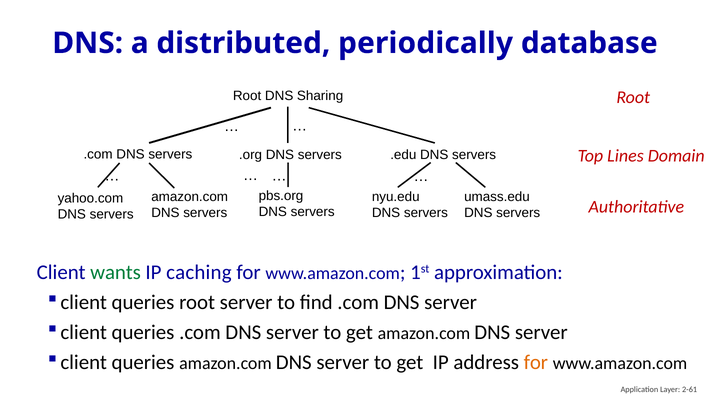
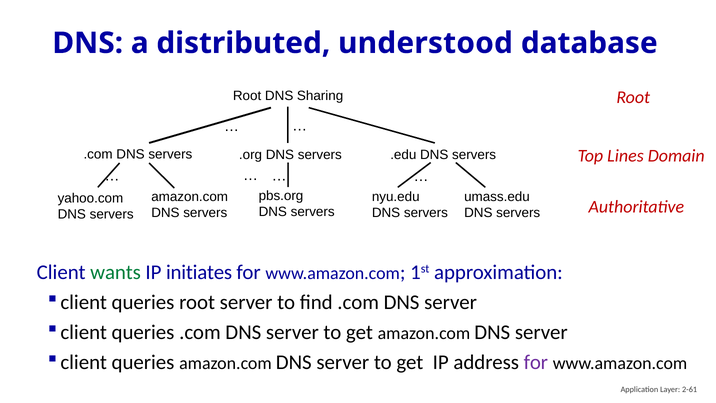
periodically: periodically -> understood (425, 43)
caching: caching -> initiates (199, 272)
for colour: orange -> purple (536, 362)
